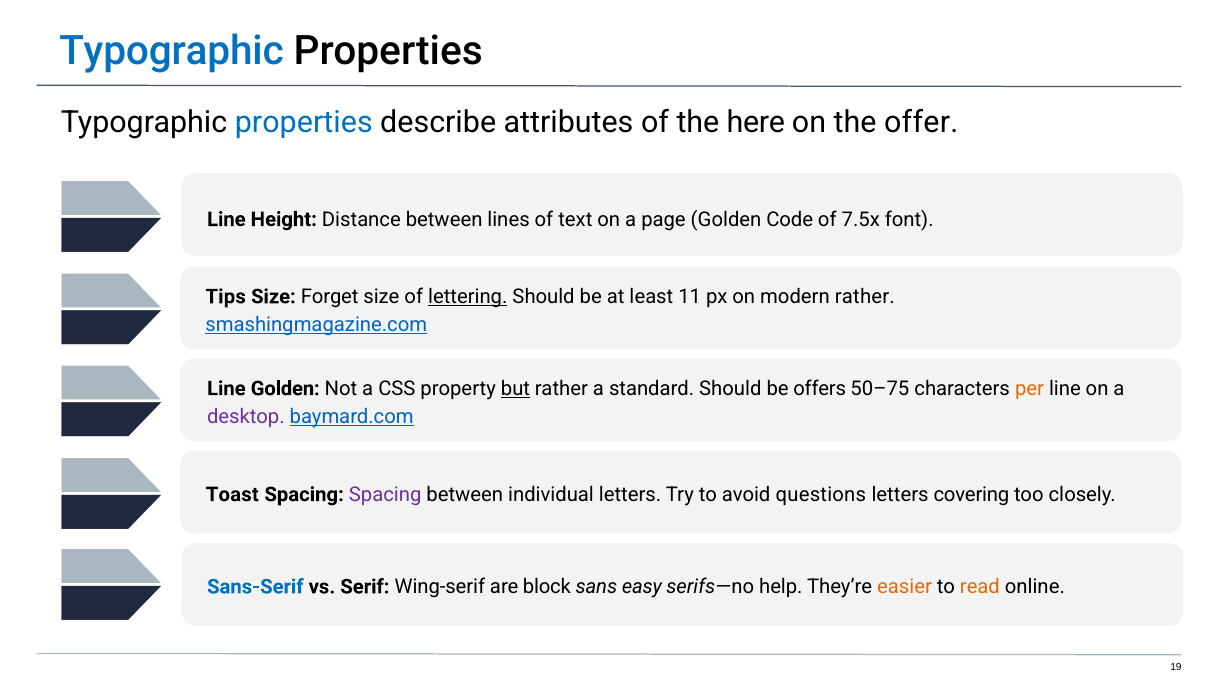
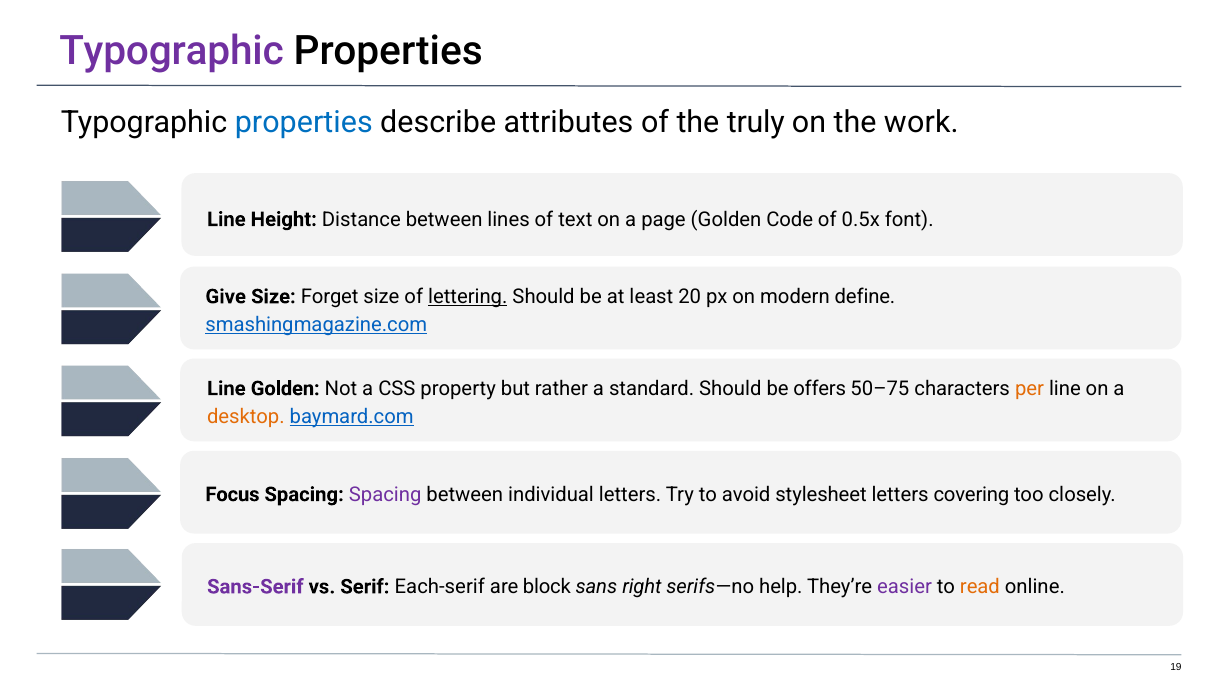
Typographic colour: blue -> purple (172, 52)
here: here -> truly (756, 123)
offer: offer -> work (921, 123)
7.5x: 7.5x -> 0.5x (861, 219)
Tips: Tips -> Give (226, 297)
11: 11 -> 20 (690, 297)
modern rather: rather -> define (865, 297)
but underline: present -> none (515, 389)
desktop colour: purple -> orange (246, 417)
Toast: Toast -> Focus (232, 495)
questions: questions -> stylesheet (821, 495)
Sans-Serif colour: blue -> purple (255, 587)
Wing-serif: Wing-serif -> Each-serif (440, 587)
easy: easy -> right (642, 587)
easier colour: orange -> purple (905, 587)
